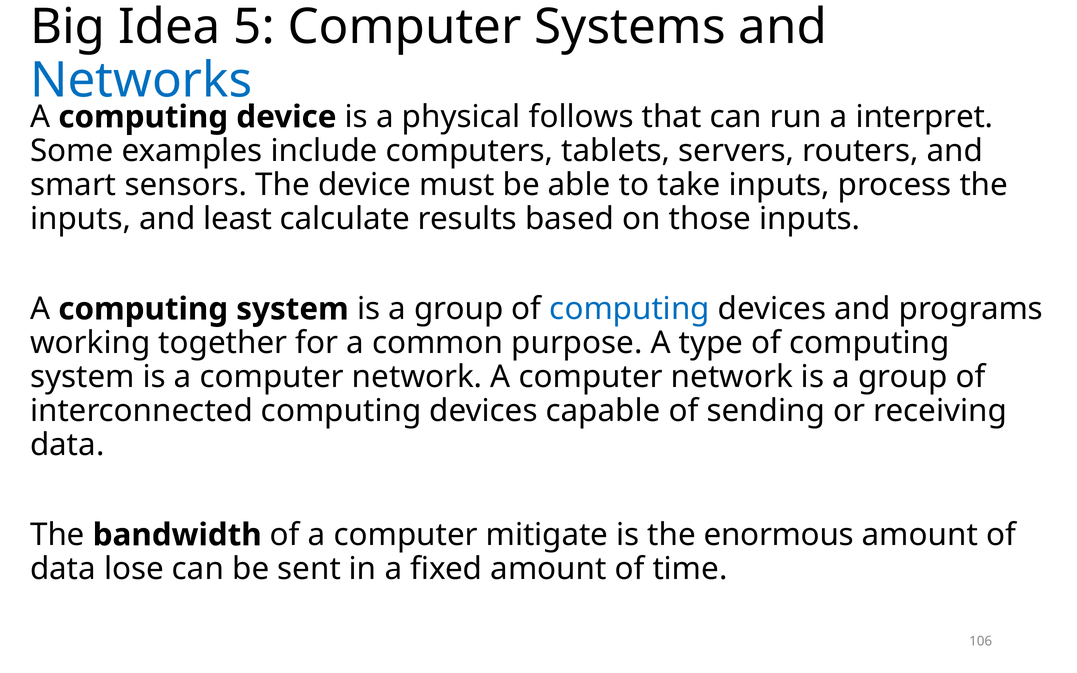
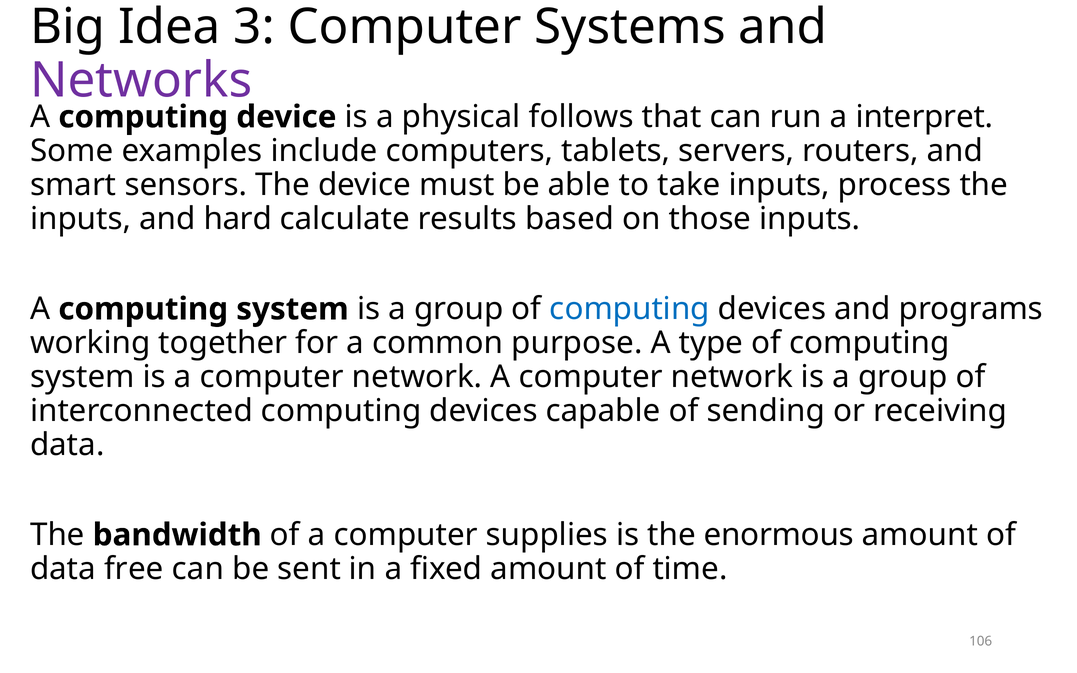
5: 5 -> 3 (254, 27)
Networks colour: blue -> purple (141, 80)
least: least -> hard (238, 219)
mitigate: mitigate -> supplies (547, 535)
lose: lose -> free (134, 569)
